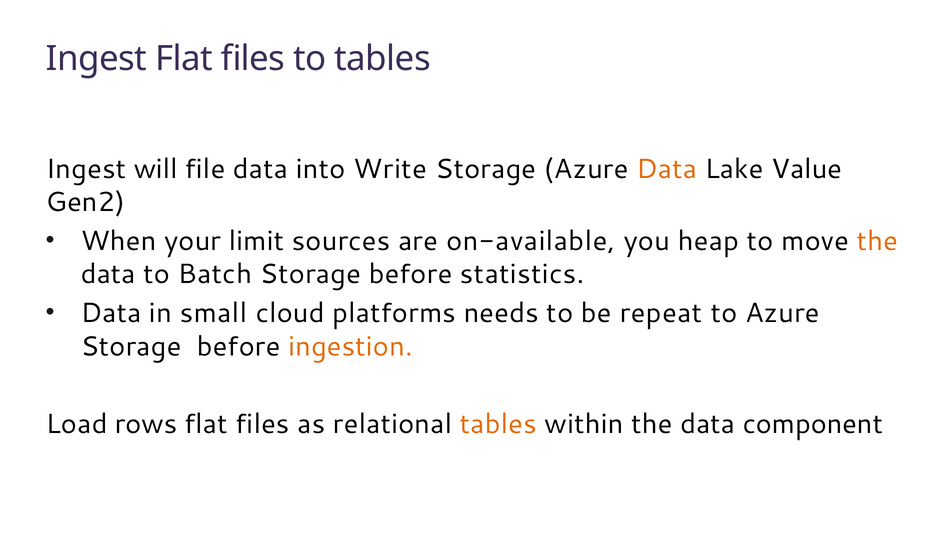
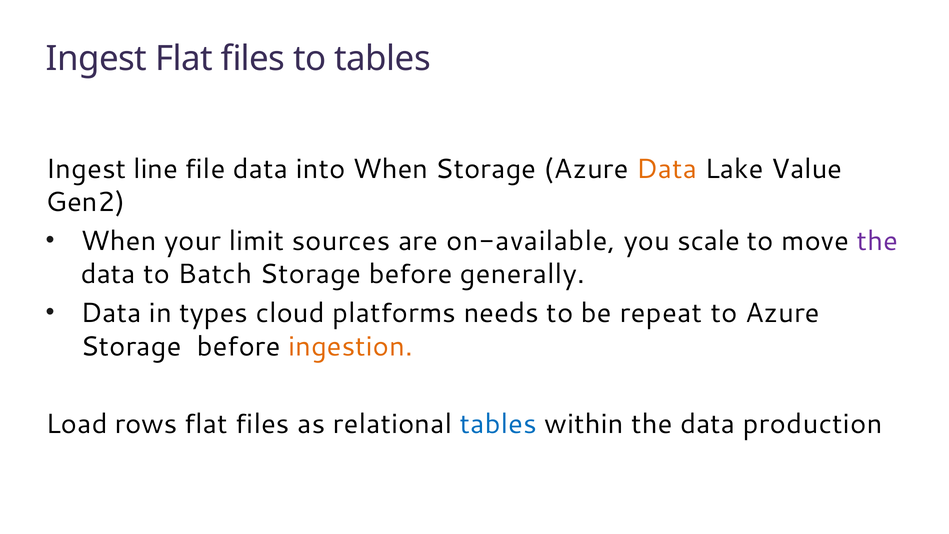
will: will -> line (156, 169)
into Write: Write -> When (390, 169)
heap: heap -> scale (709, 241)
the colour: orange -> purple (877, 241)
statistics: statistics -> generally (522, 274)
small: small -> types (214, 313)
tables colour: orange -> blue (498, 424)
component: component -> production (813, 424)
